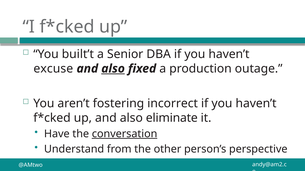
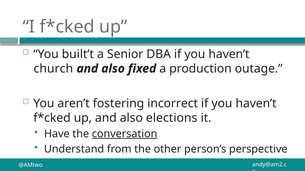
excuse: excuse -> church (53, 69)
also underline: present -> none (113, 69)
eliminate: eliminate -> elections (172, 118)
